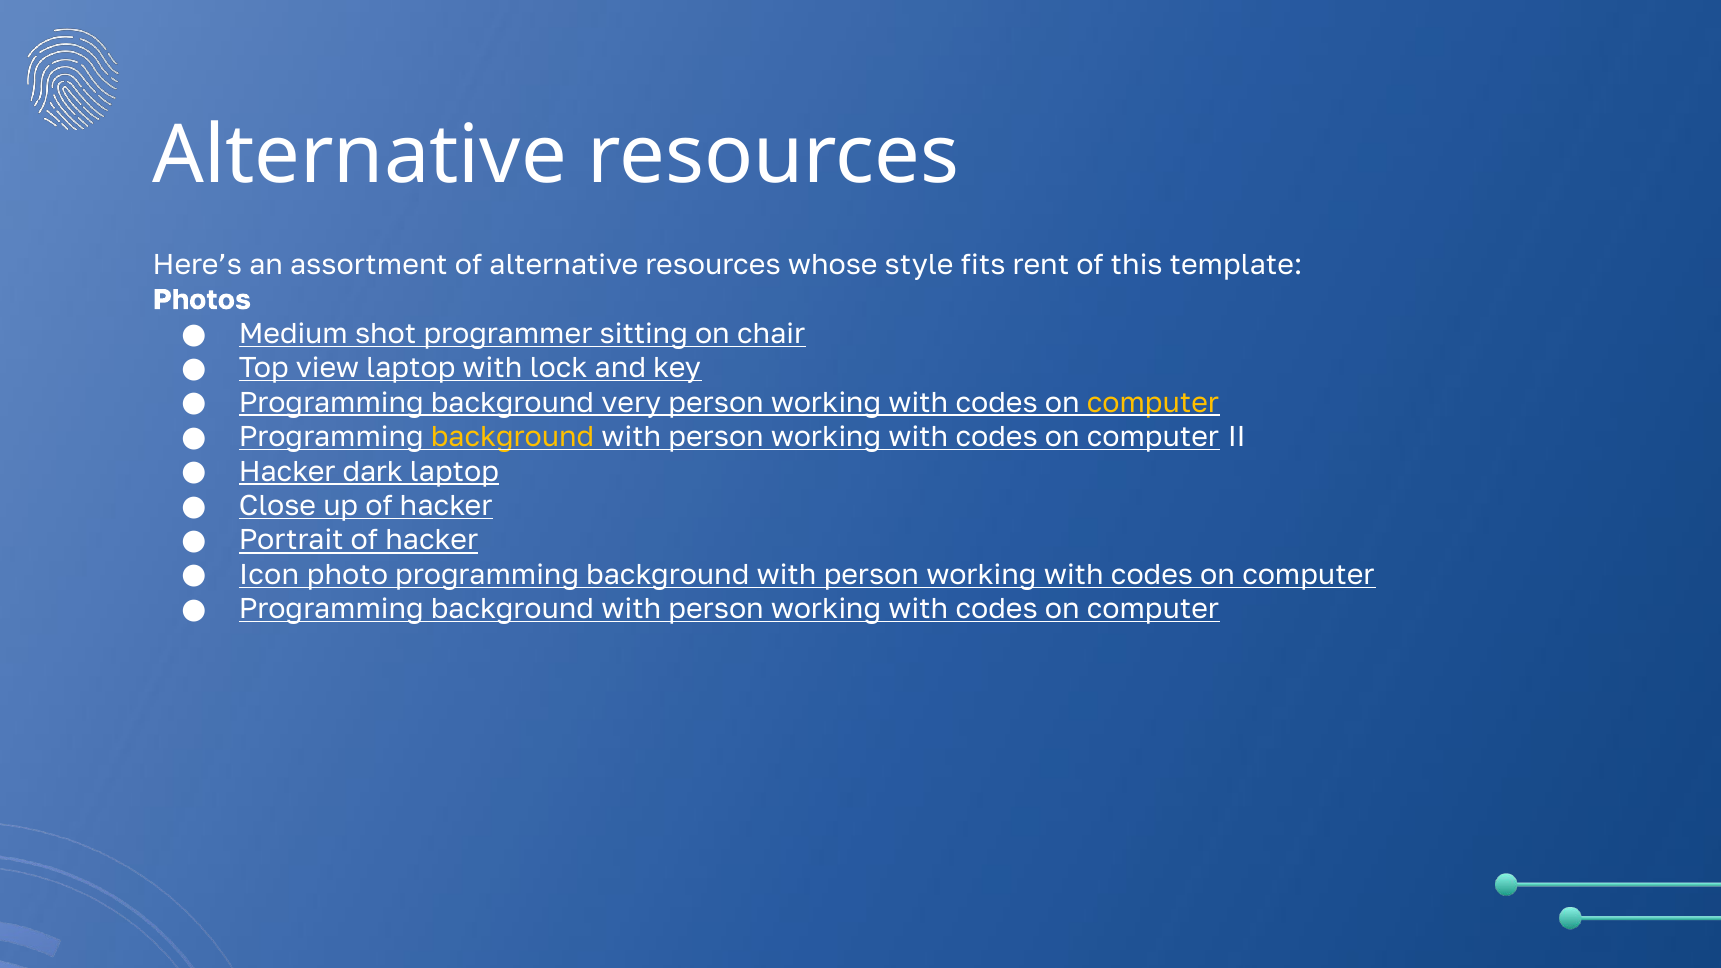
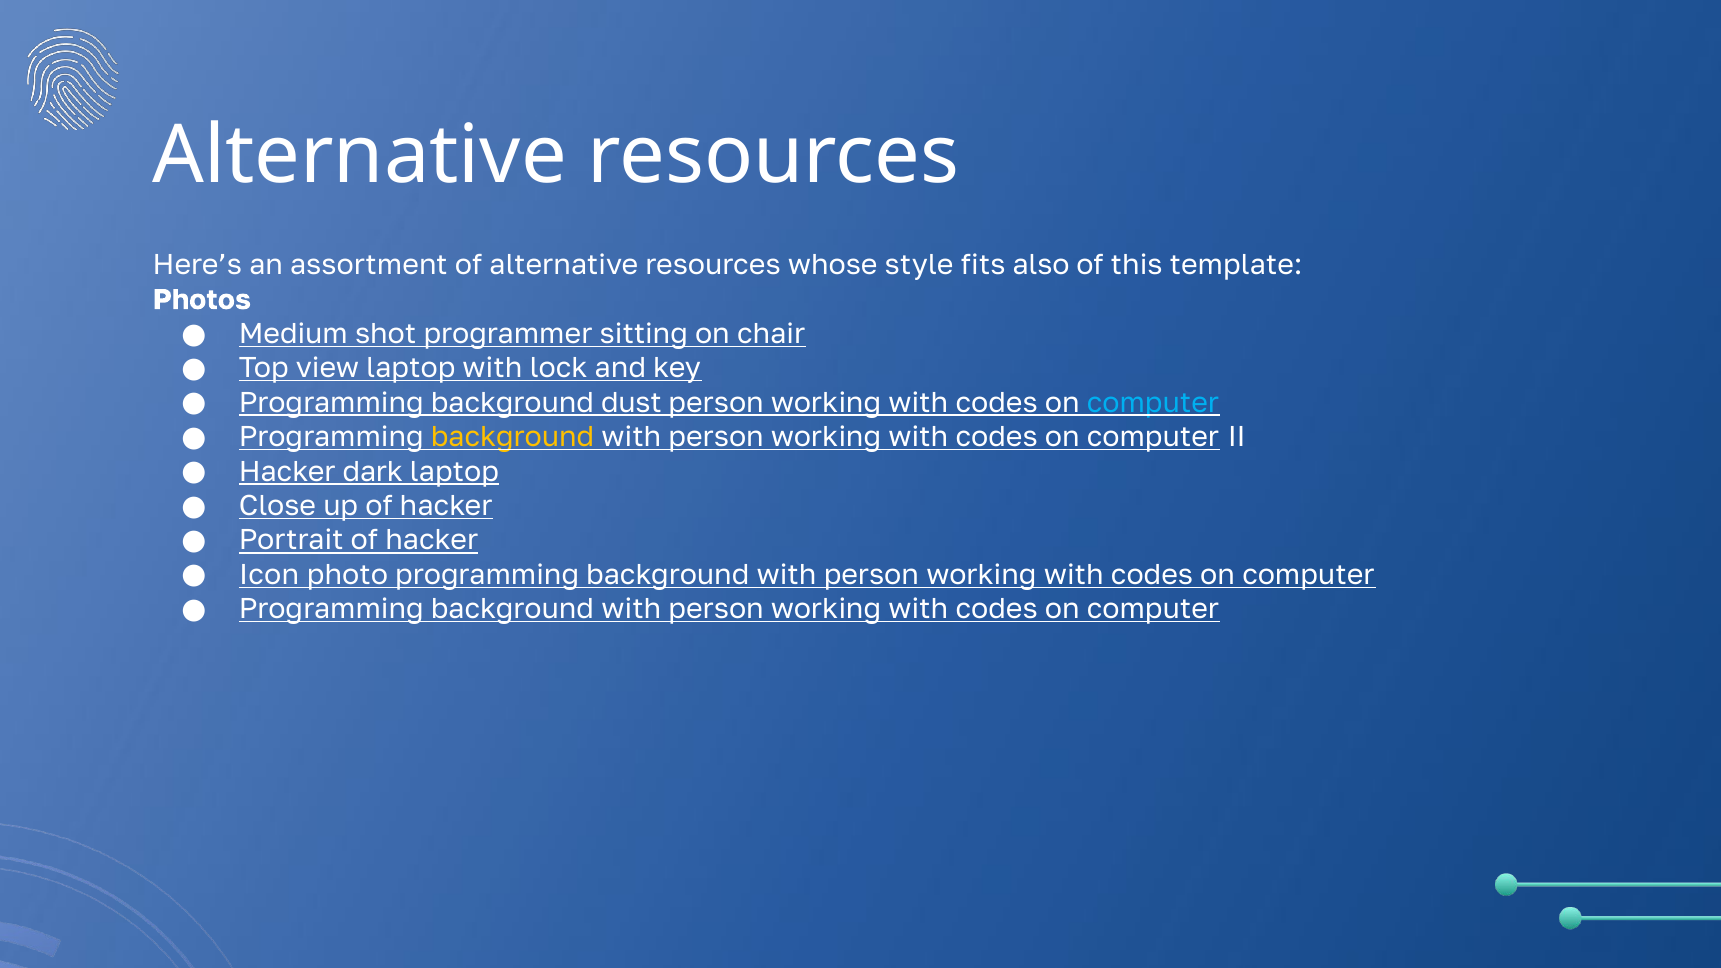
rent: rent -> also (1041, 265)
very: very -> dust (631, 403)
computer colour: yellow -> light blue (1153, 403)
